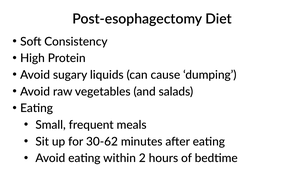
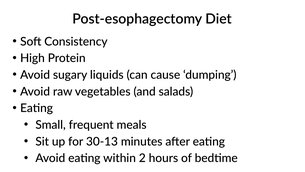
30-62: 30-62 -> 30-13 (102, 141)
